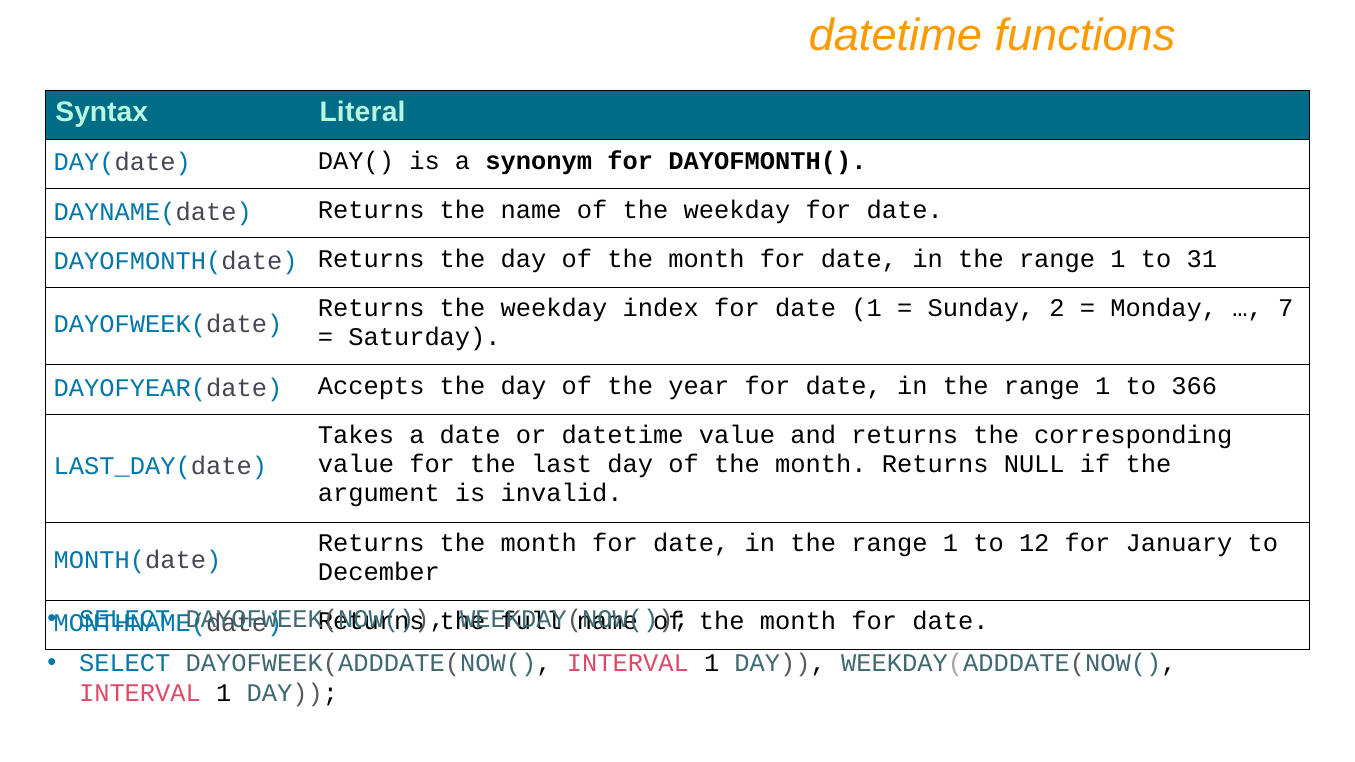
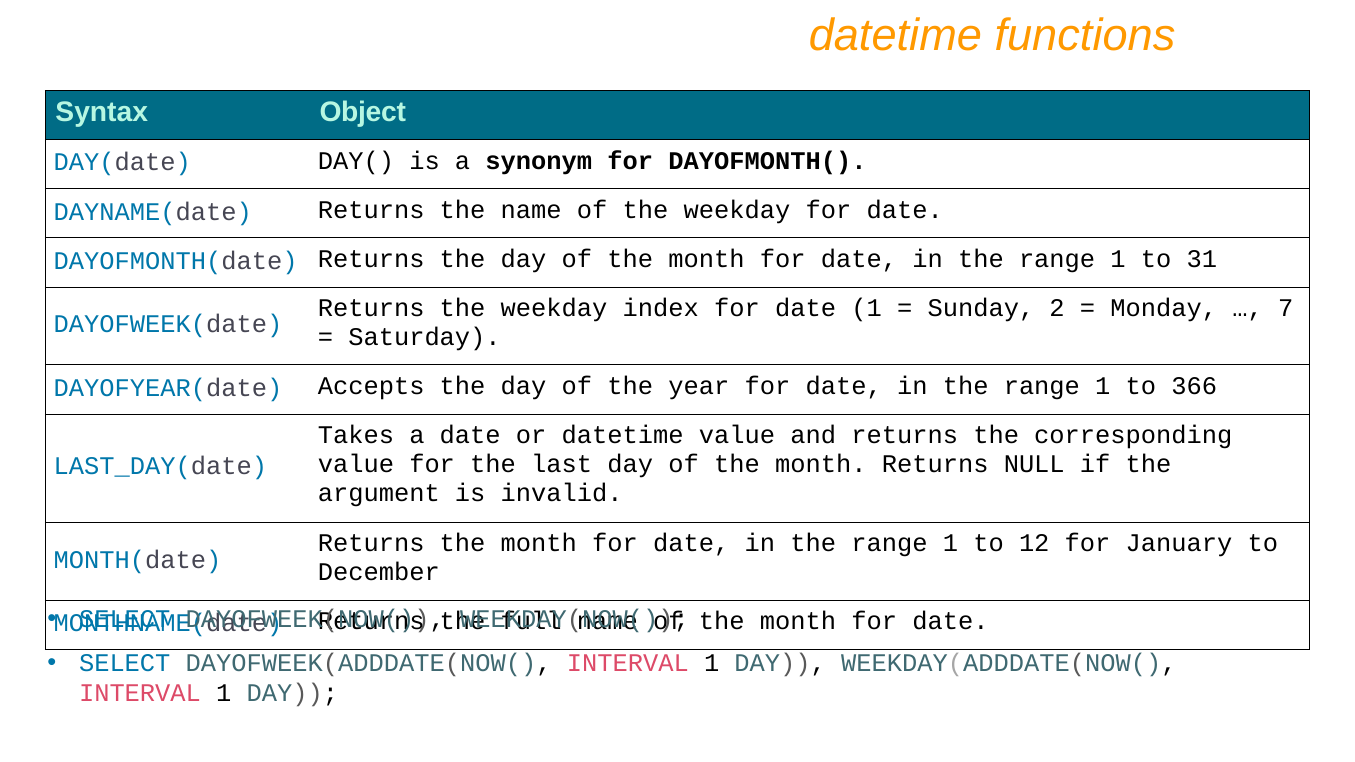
Literal: Literal -> Object (363, 112)
